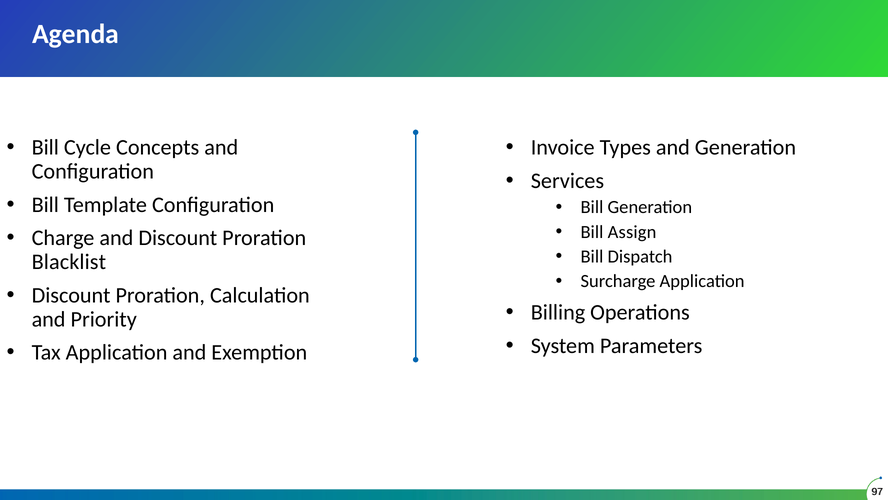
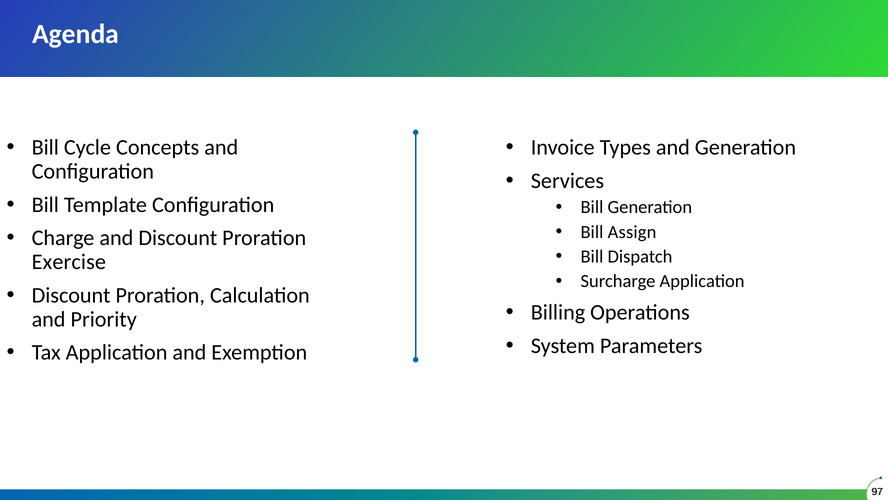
Blacklist: Blacklist -> Exercise (69, 262)
